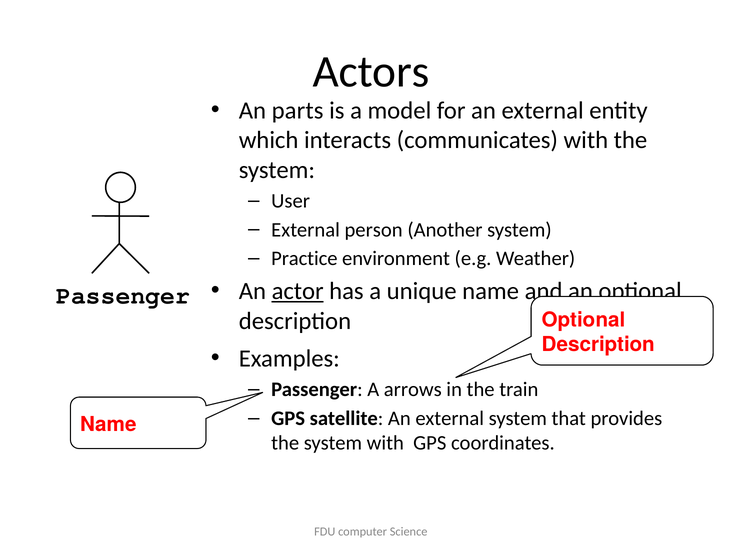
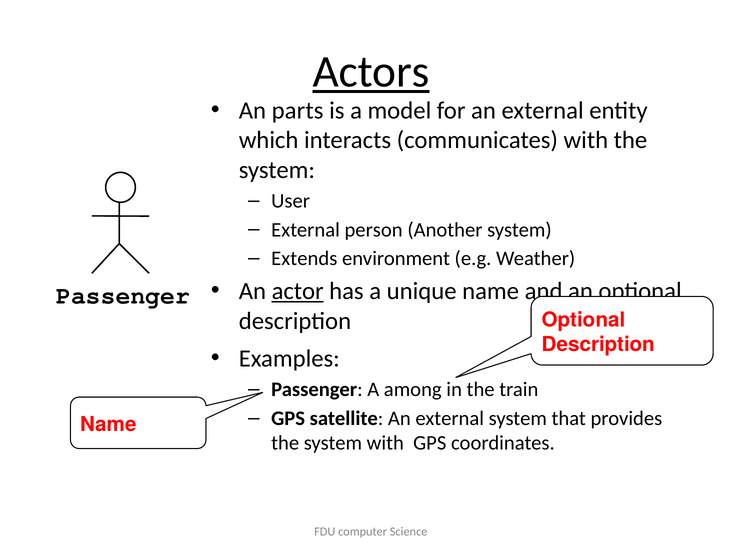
Actors underline: none -> present (371, 72)
Practice: Practice -> Extends (304, 258)
arrows: arrows -> among (413, 389)
